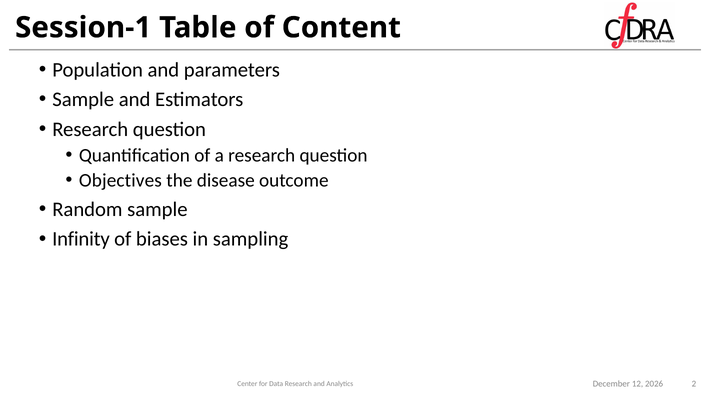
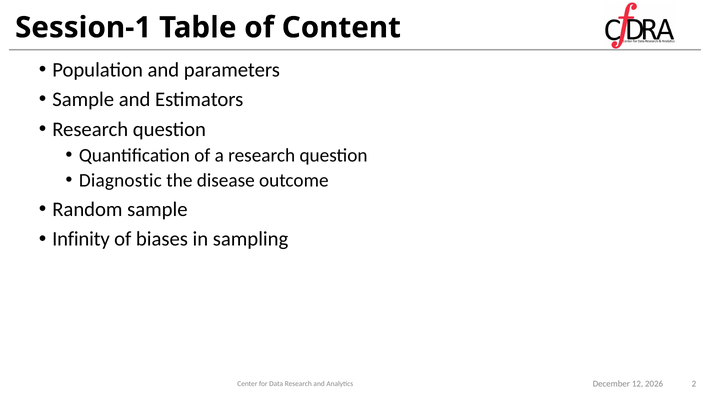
Objectives: Objectives -> Diagnostic (120, 181)
